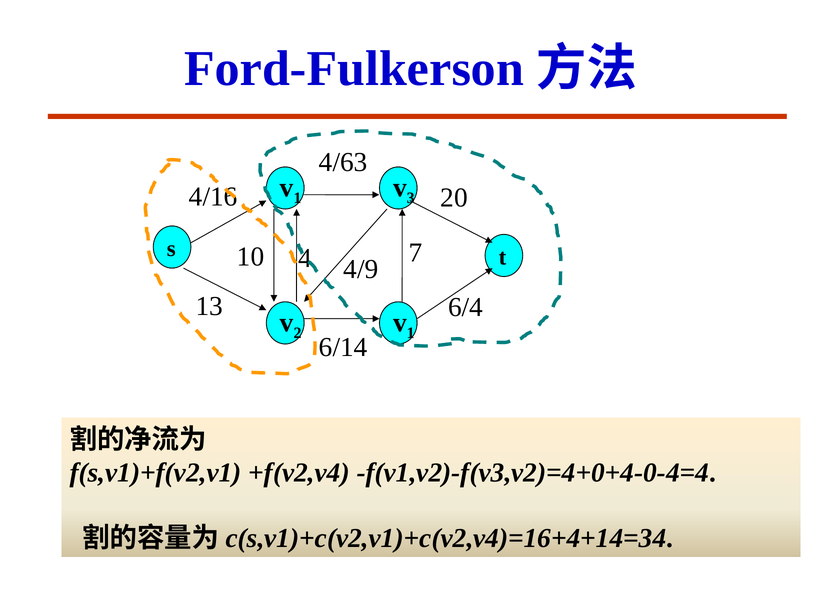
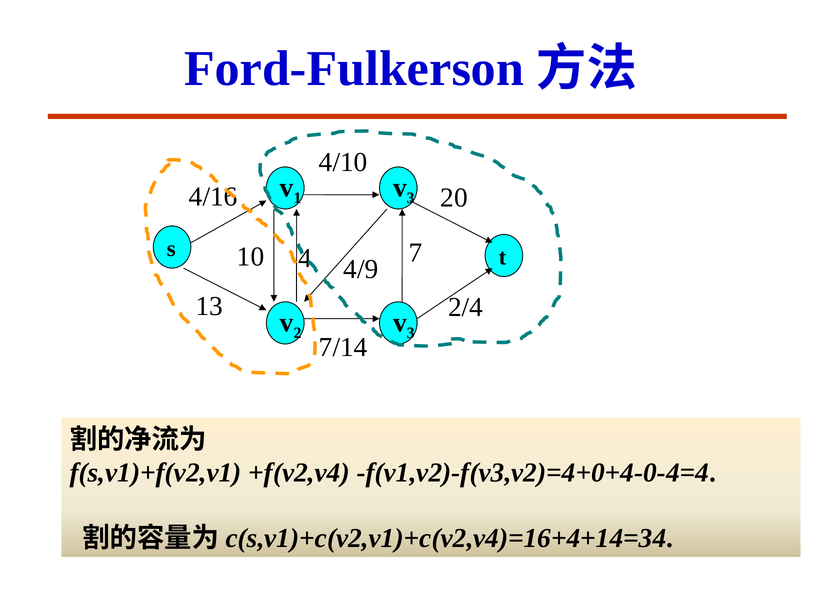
4/63: 4/63 -> 4/10 (343, 162)
6/4: 6/4 -> 2/4 (466, 307)
1: 1 -> 3 (411, 333)
6/14: 6/14 -> 7/14 (343, 347)
